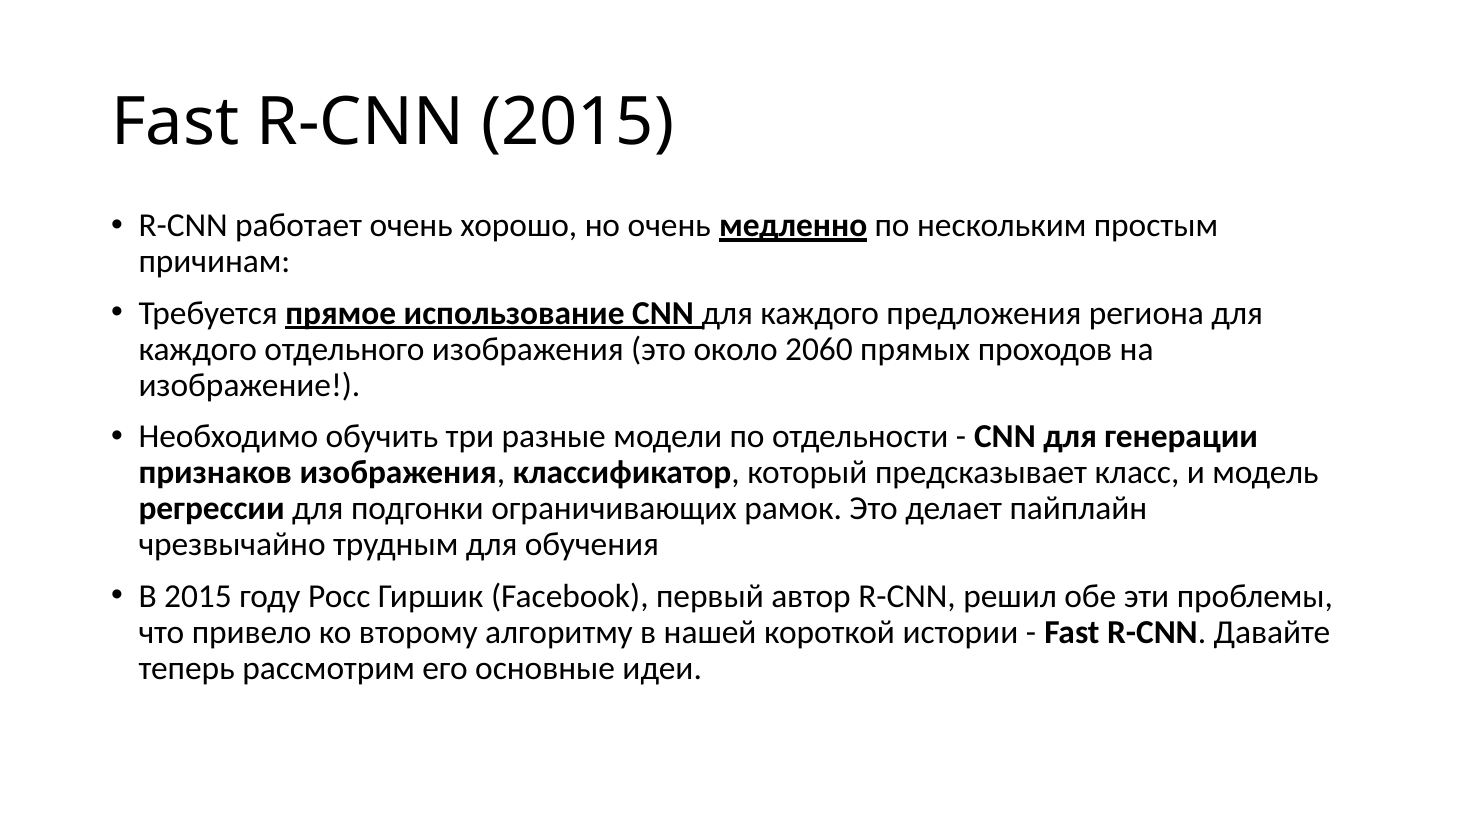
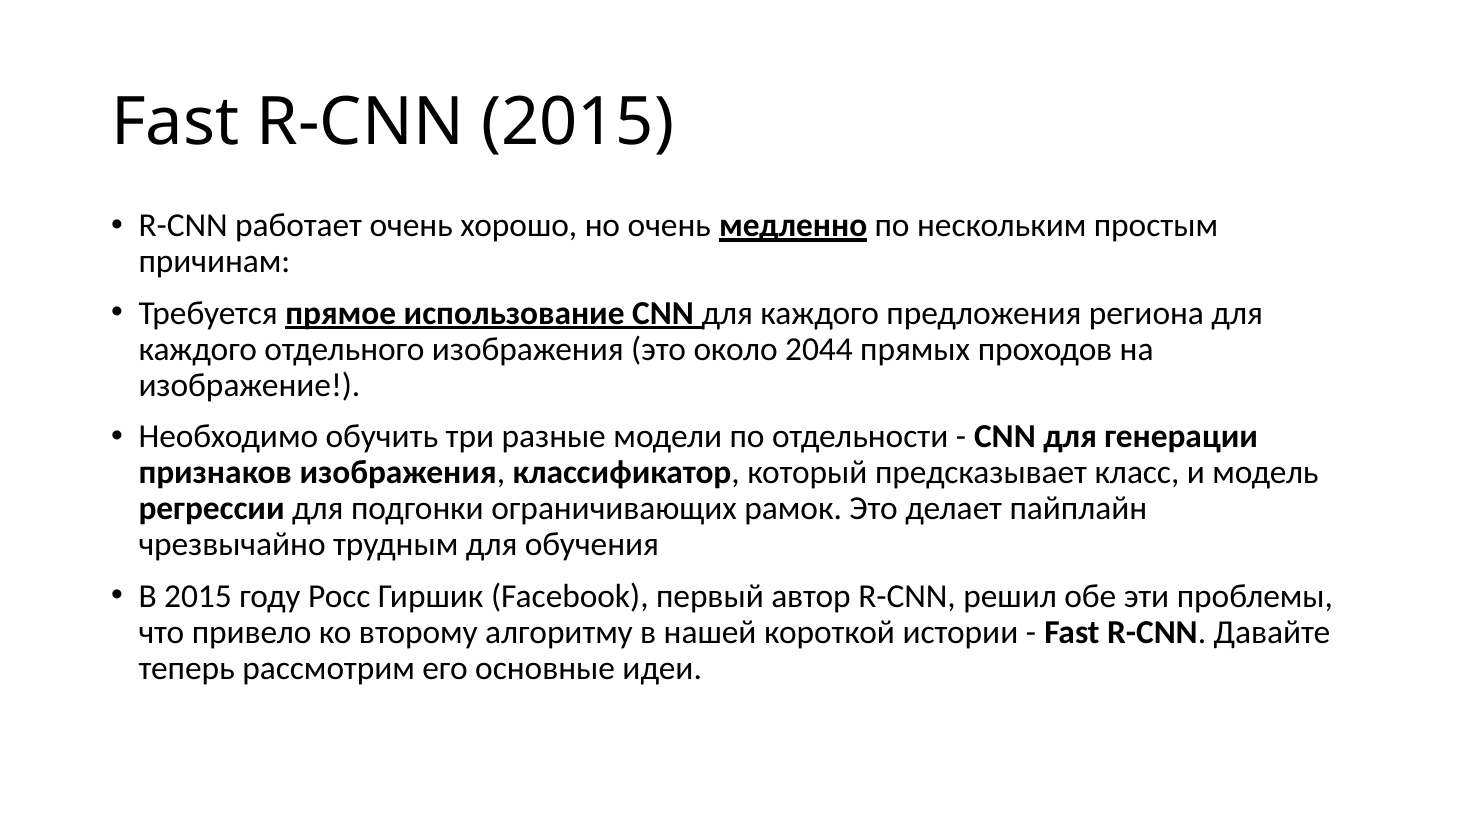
2060: 2060 -> 2044 (819, 349)
